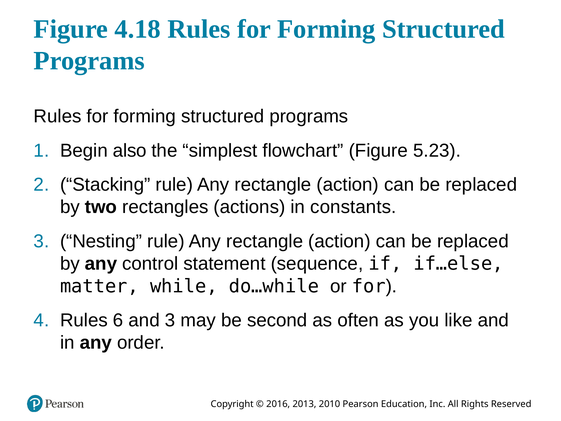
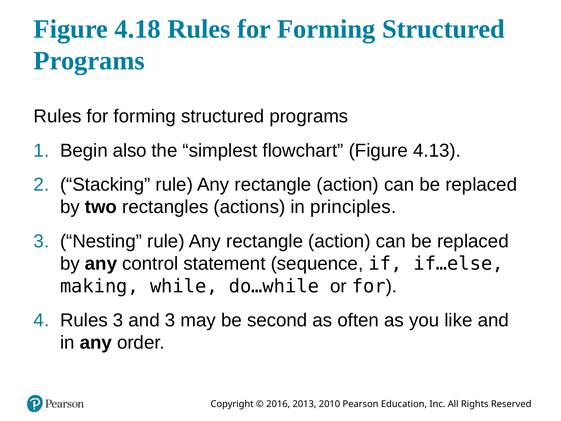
5.23: 5.23 -> 4.13 (437, 150)
constants: constants -> principles (353, 207)
matter: matter -> making (99, 286)
Rules 6: 6 -> 3 (118, 320)
